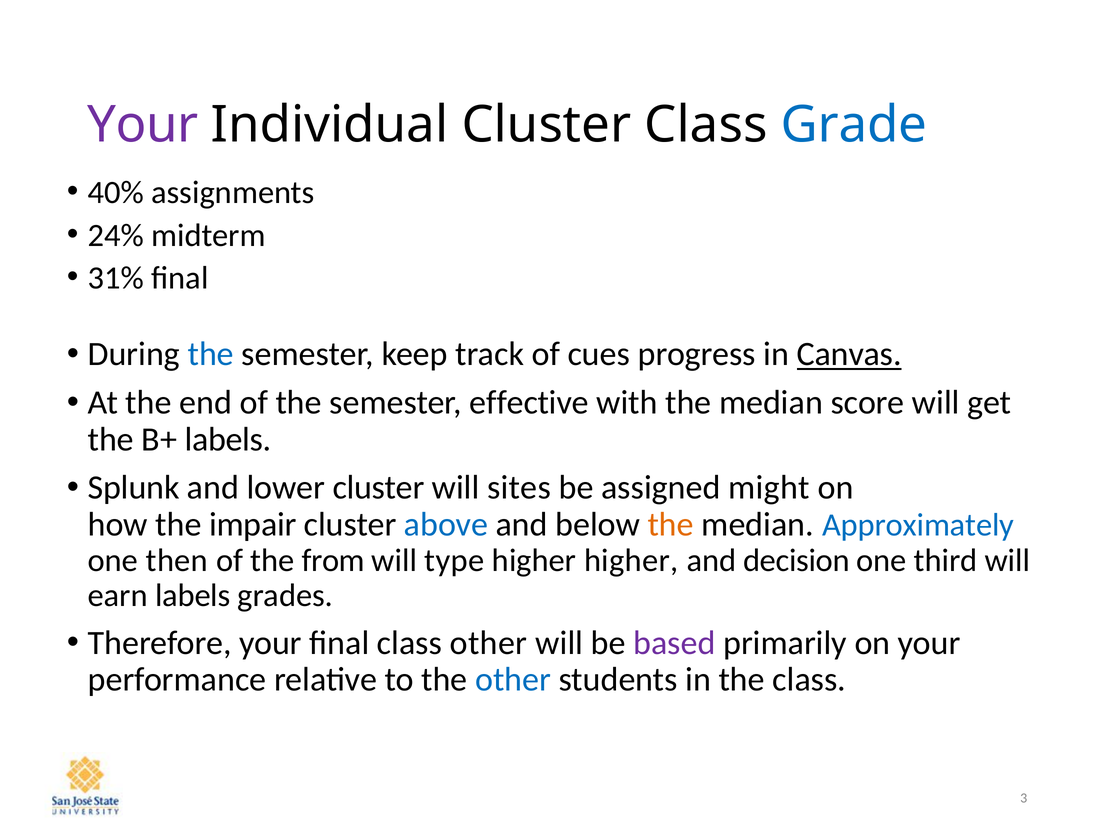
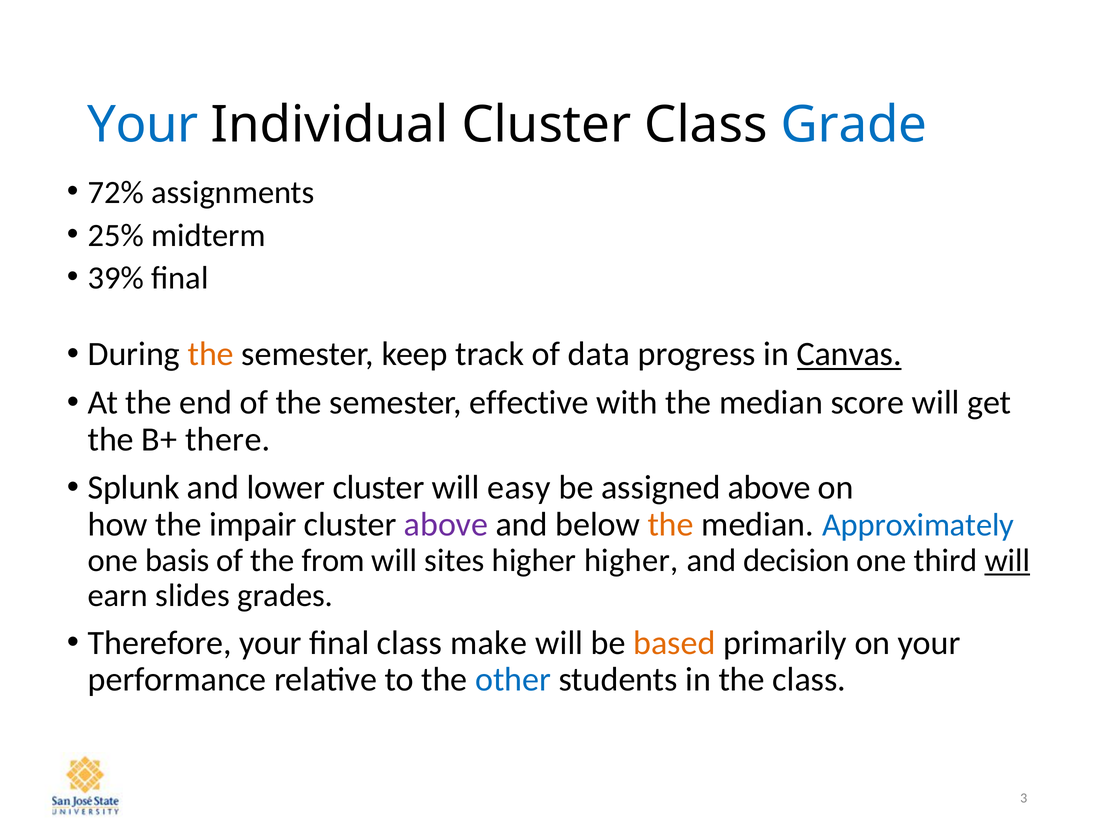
Your colour: purple -> blue (143, 125)
40%: 40% -> 72% (116, 193)
24%: 24% -> 25% (116, 235)
31%: 31% -> 39% (116, 278)
the colour: blue -> orange (211, 354)
cues: cues -> data (599, 354)
B+ labels: labels -> there (228, 439)
sites: sites -> easy (519, 488)
assigned might: might -> above (769, 488)
above colour: blue -> purple (446, 525)
then: then -> basis (177, 561)
type: type -> sites (454, 561)
will underline: none -> present (1007, 561)
earn labels: labels -> slides (193, 596)
class other: other -> make (489, 643)
based colour: purple -> orange (674, 643)
